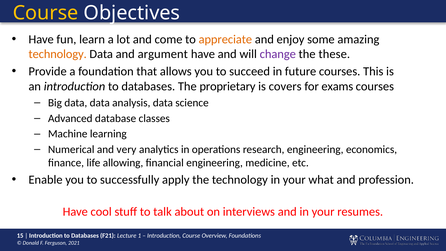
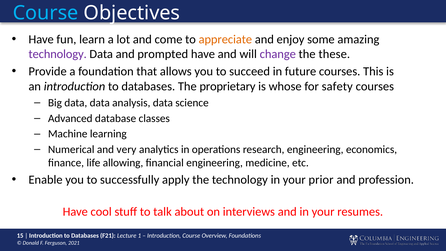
Course colour: yellow -> light blue (46, 13)
technology colour: orange -> purple (58, 54)
argument: argument -> prompted (163, 54)
covers: covers -> whose (285, 86)
exams: exams -> safety (337, 86)
what: what -> prior (321, 180)
